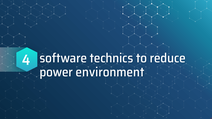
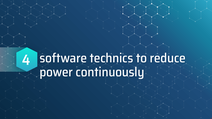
environment: environment -> continuously (110, 72)
